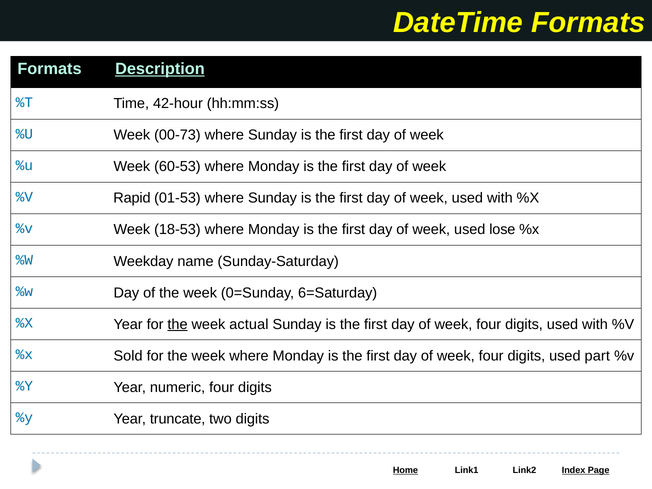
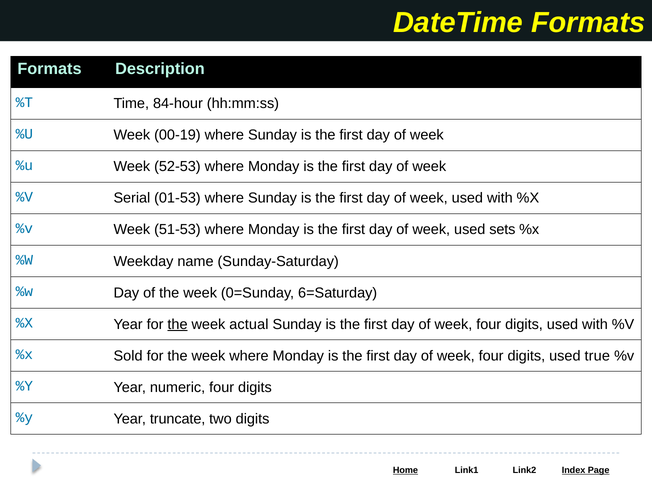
Description underline: present -> none (160, 69)
42-hour: 42-hour -> 84-hour (178, 104)
00-73: 00-73 -> 00-19 (177, 135)
60-53: 60-53 -> 52-53 (177, 167)
Rapid: Rapid -> Serial (132, 198)
18-53: 18-53 -> 51-53 (177, 230)
lose: lose -> sets (502, 230)
part: part -> true (597, 356)
